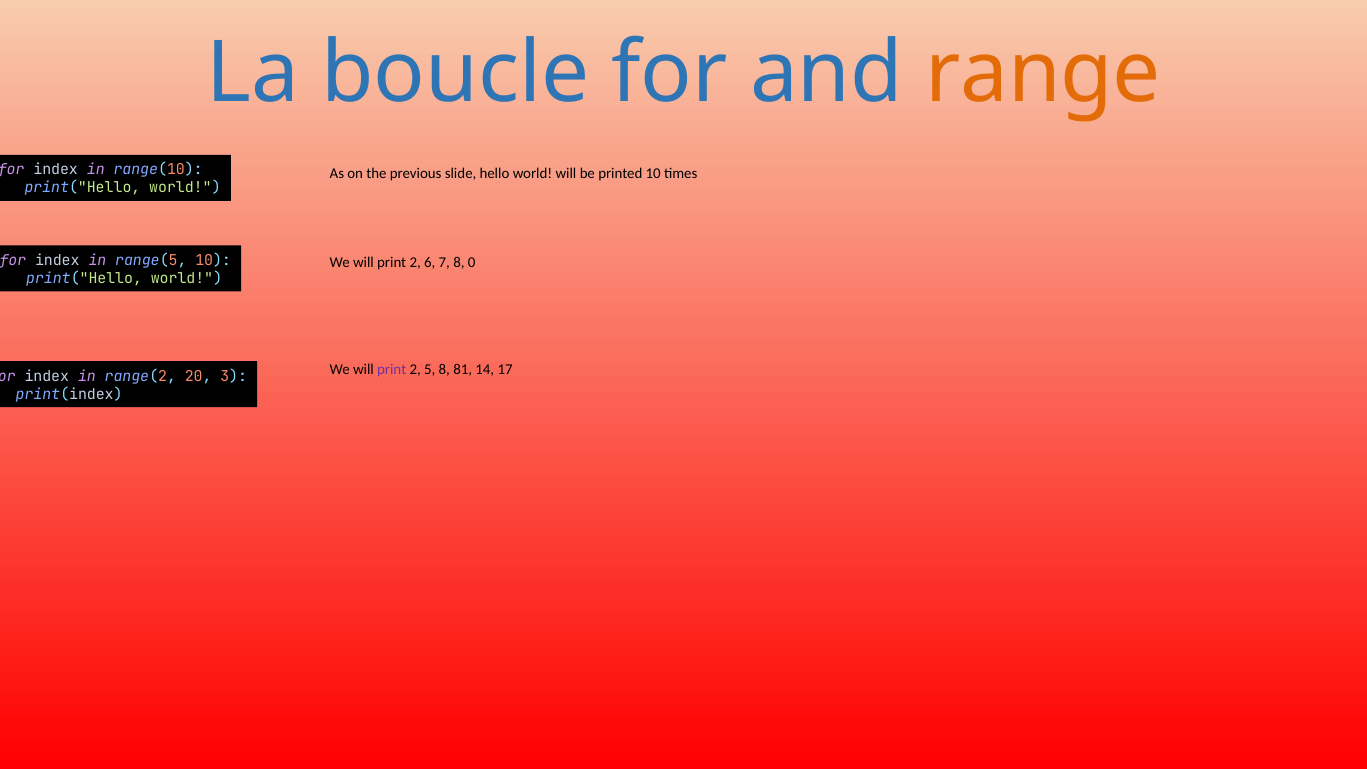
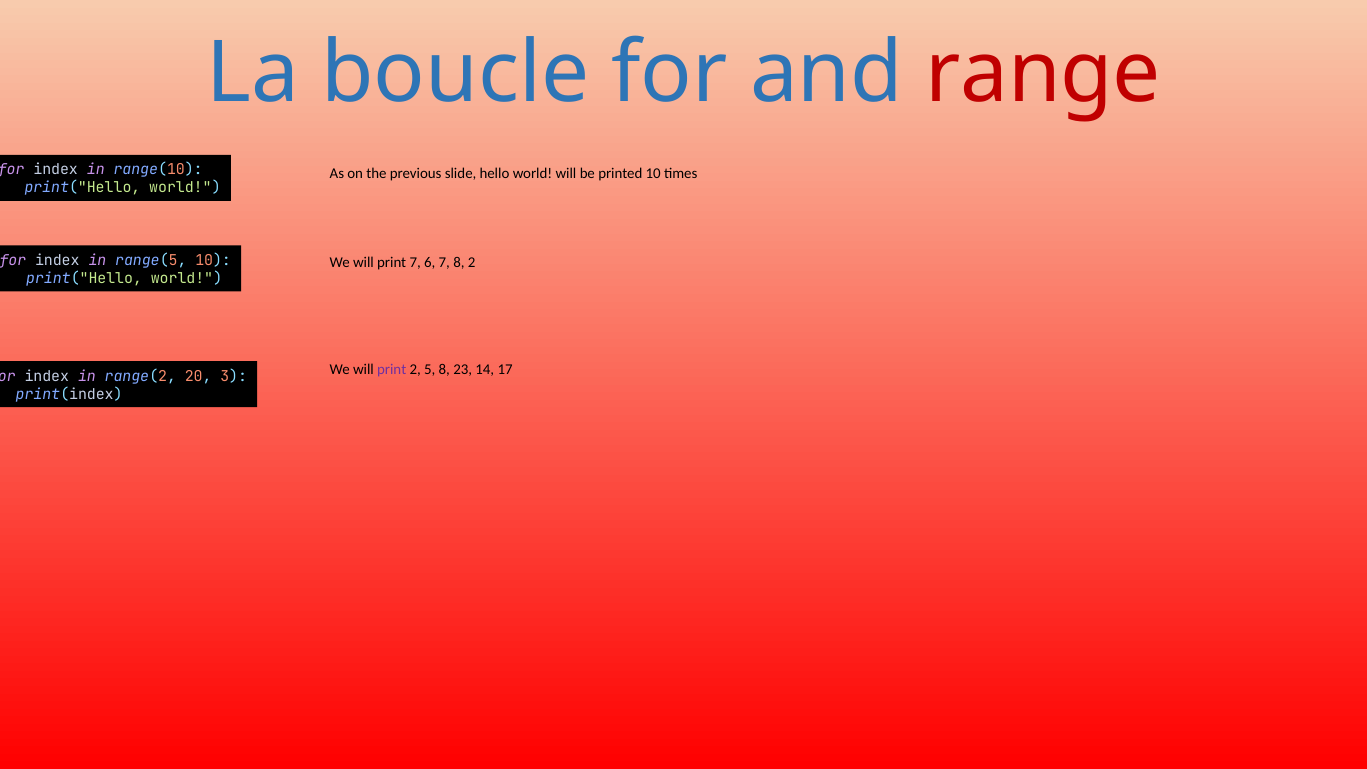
range colour: orange -> red (1043, 74)
2: 2 -> 7 (415, 263)
8 0: 0 -> 2 (472, 263)
81: 81 -> 23 (463, 370)
